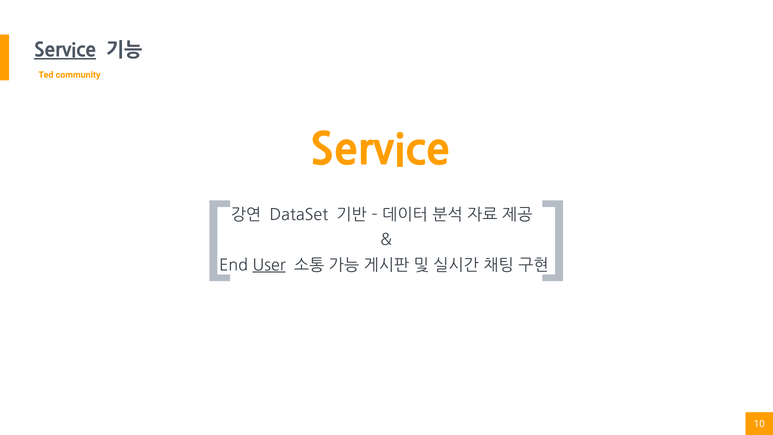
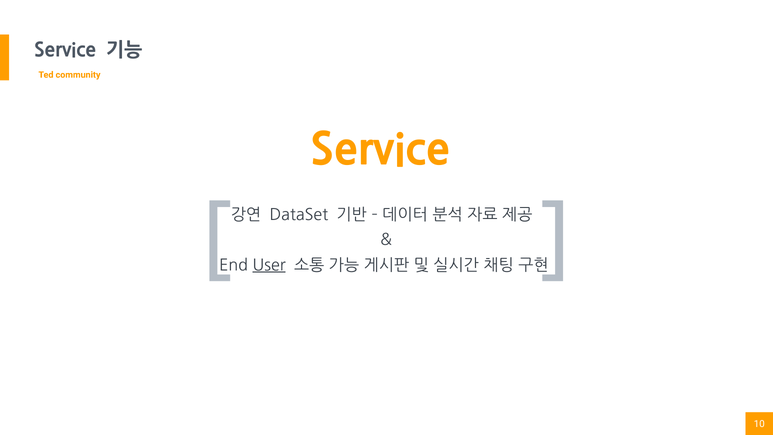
Service underline: present -> none (65, 50)
